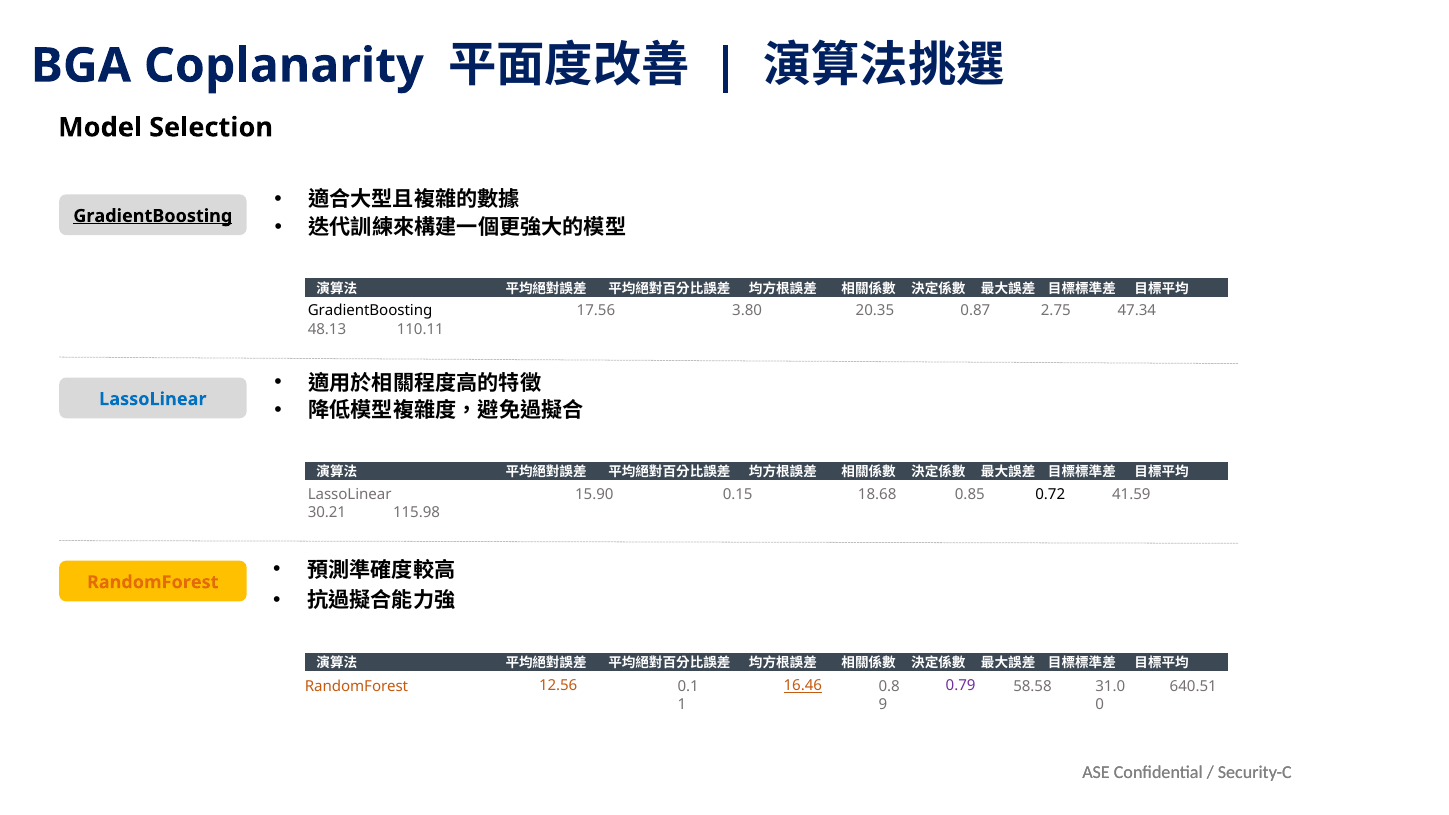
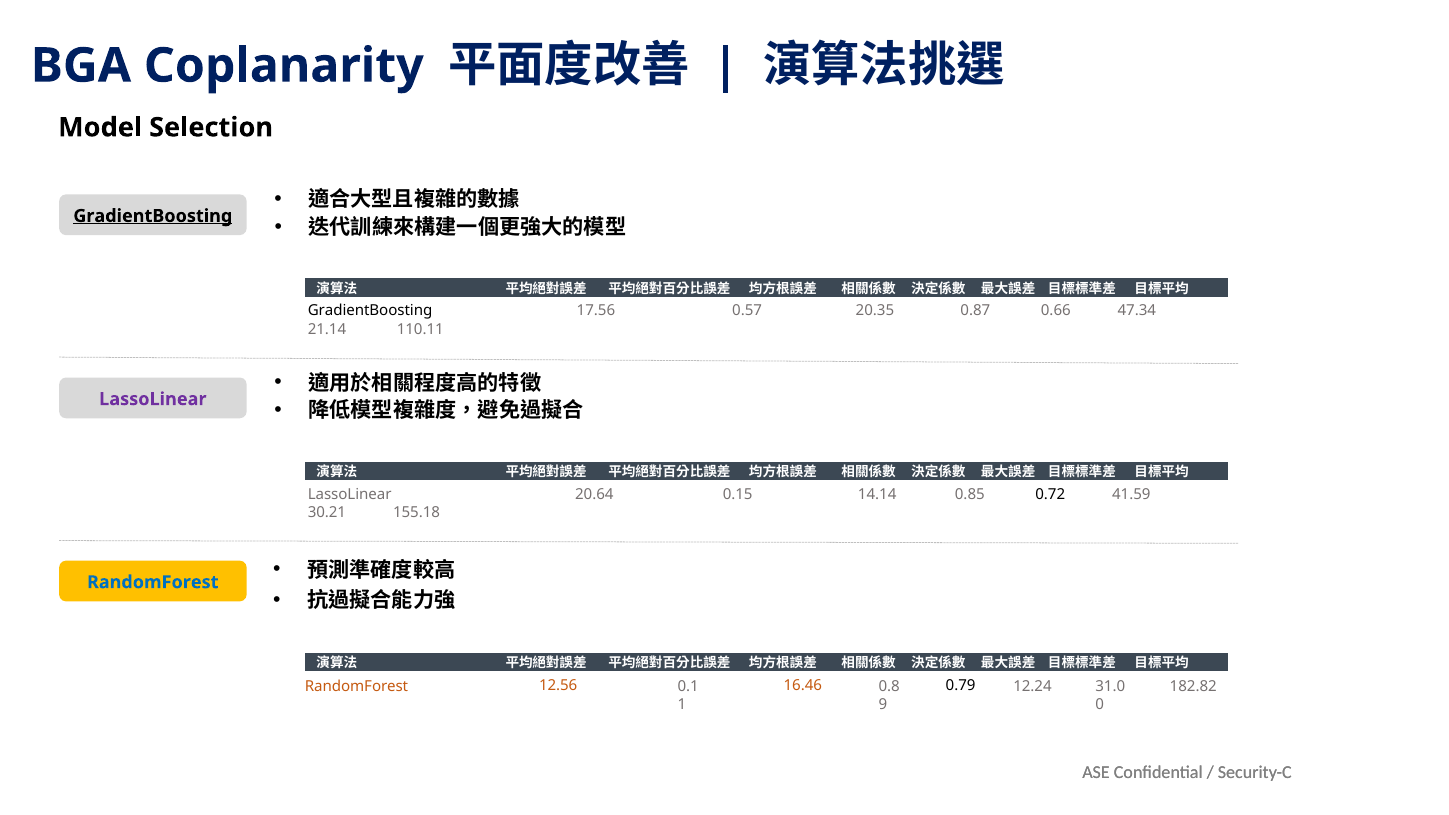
3.80: 3.80 -> 0.57 (747, 311)
2.75: 2.75 -> 0.66 (1056, 311)
48.13: 48.13 -> 21.14 (327, 329)
LassoLinear colour: blue -> purple (153, 399)
15.90: 15.90 -> 20.64 (594, 494)
18.68: 18.68 -> 14.14 (877, 494)
115.98: 115.98 -> 155.18 (417, 513)
RandomForest colour: orange -> blue (153, 582)
16.46 underline: present -> none (803, 686)
0.79 colour: purple -> black (961, 686)
58.58: 58.58 -> 12.24 (1033, 687)
640.51: 640.51 -> 182.82 (1193, 687)
